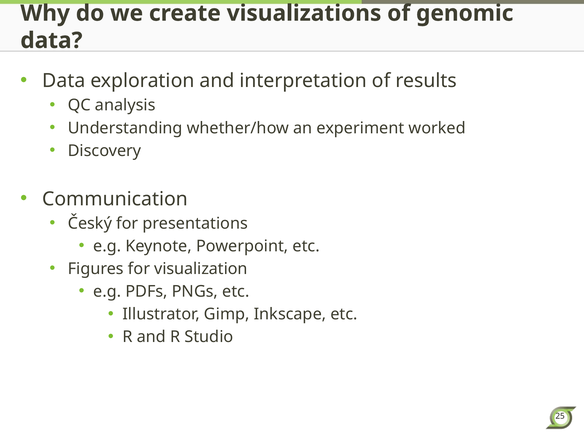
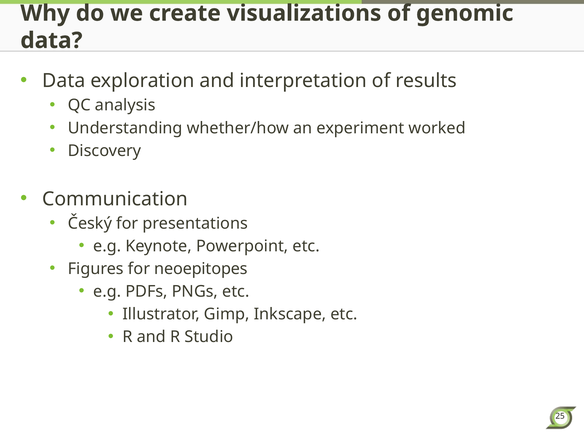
visualization: visualization -> neoepitopes (201, 269)
